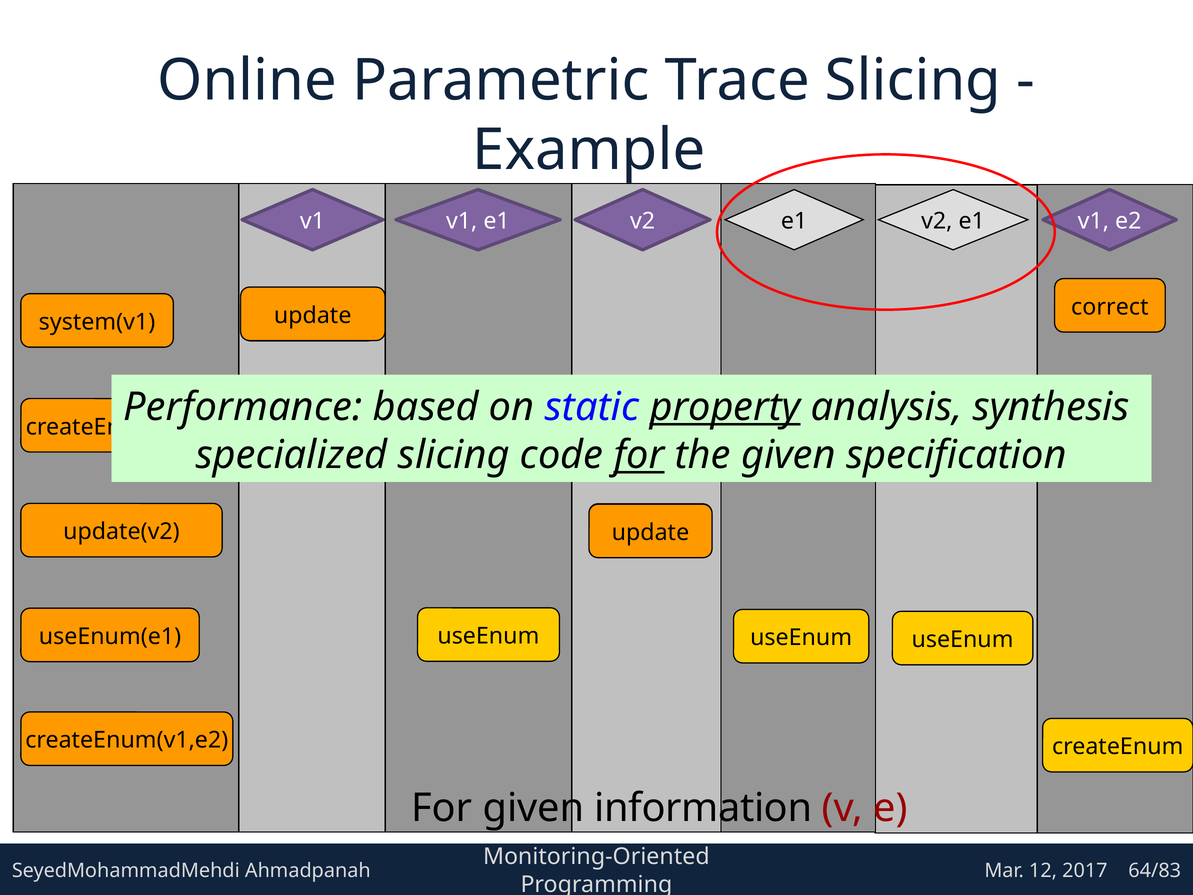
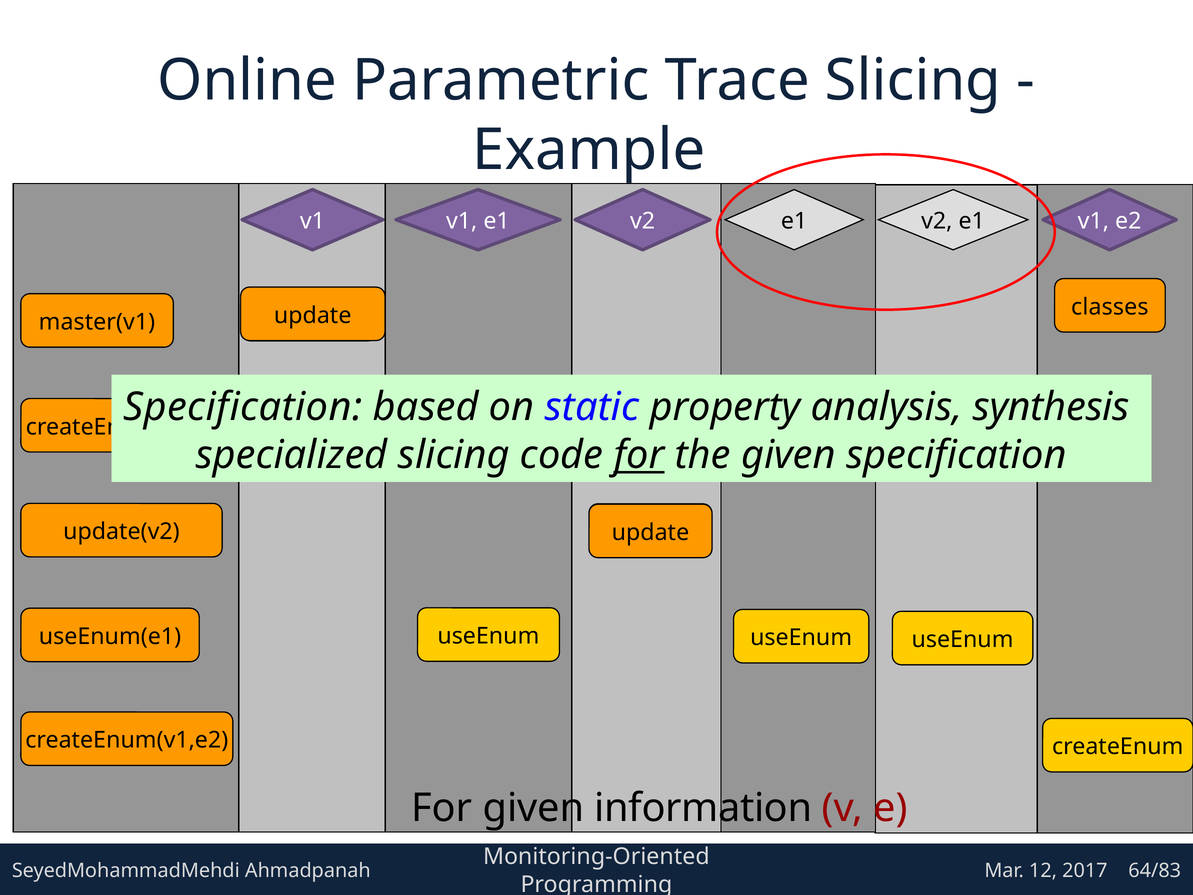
correct: correct -> classes (1110, 307)
system(v1: system(v1 -> master(v1 (97, 322)
Performance: Performance -> Specification (243, 407)
property underline: present -> none (725, 407)
